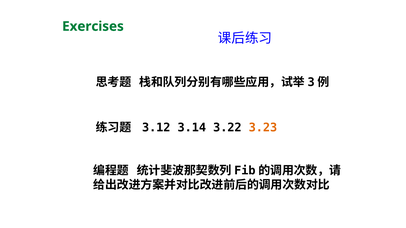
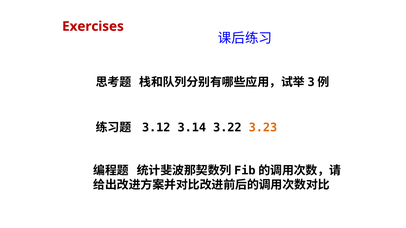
Exercises colour: green -> red (93, 26)
